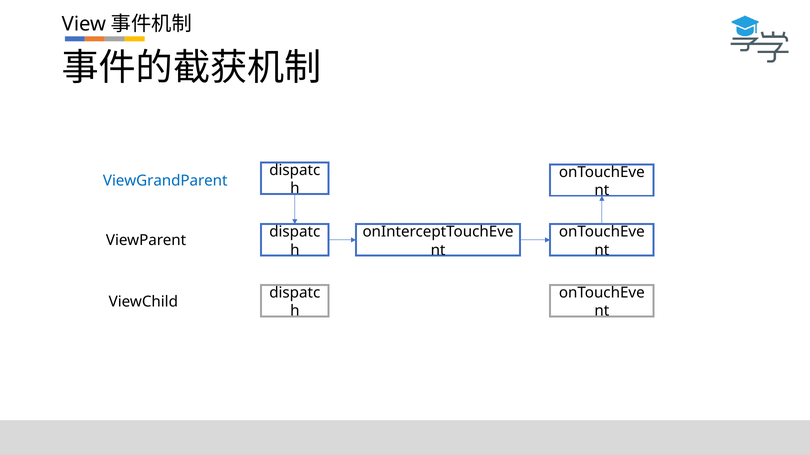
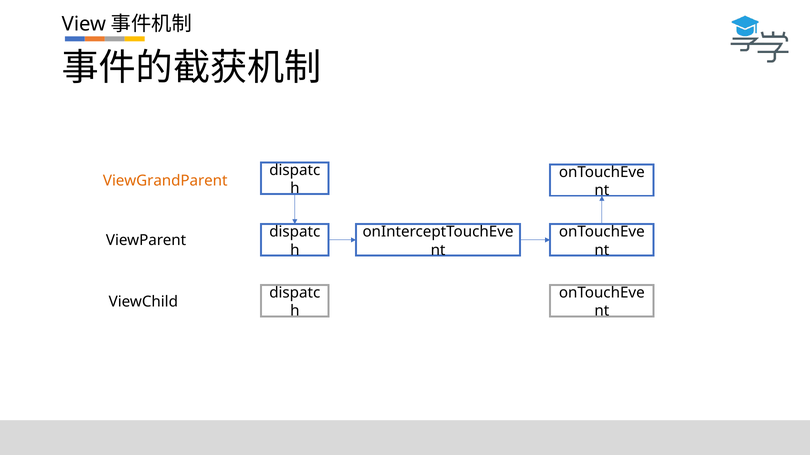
ViewGrandParent colour: blue -> orange (165, 181)
